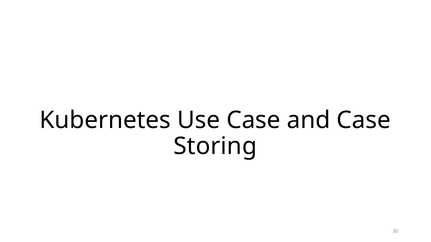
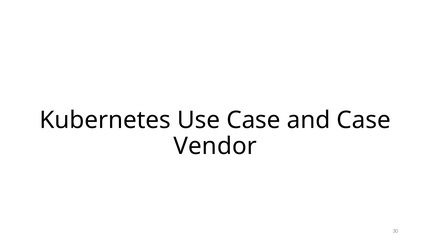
Storing: Storing -> Vendor (215, 146)
